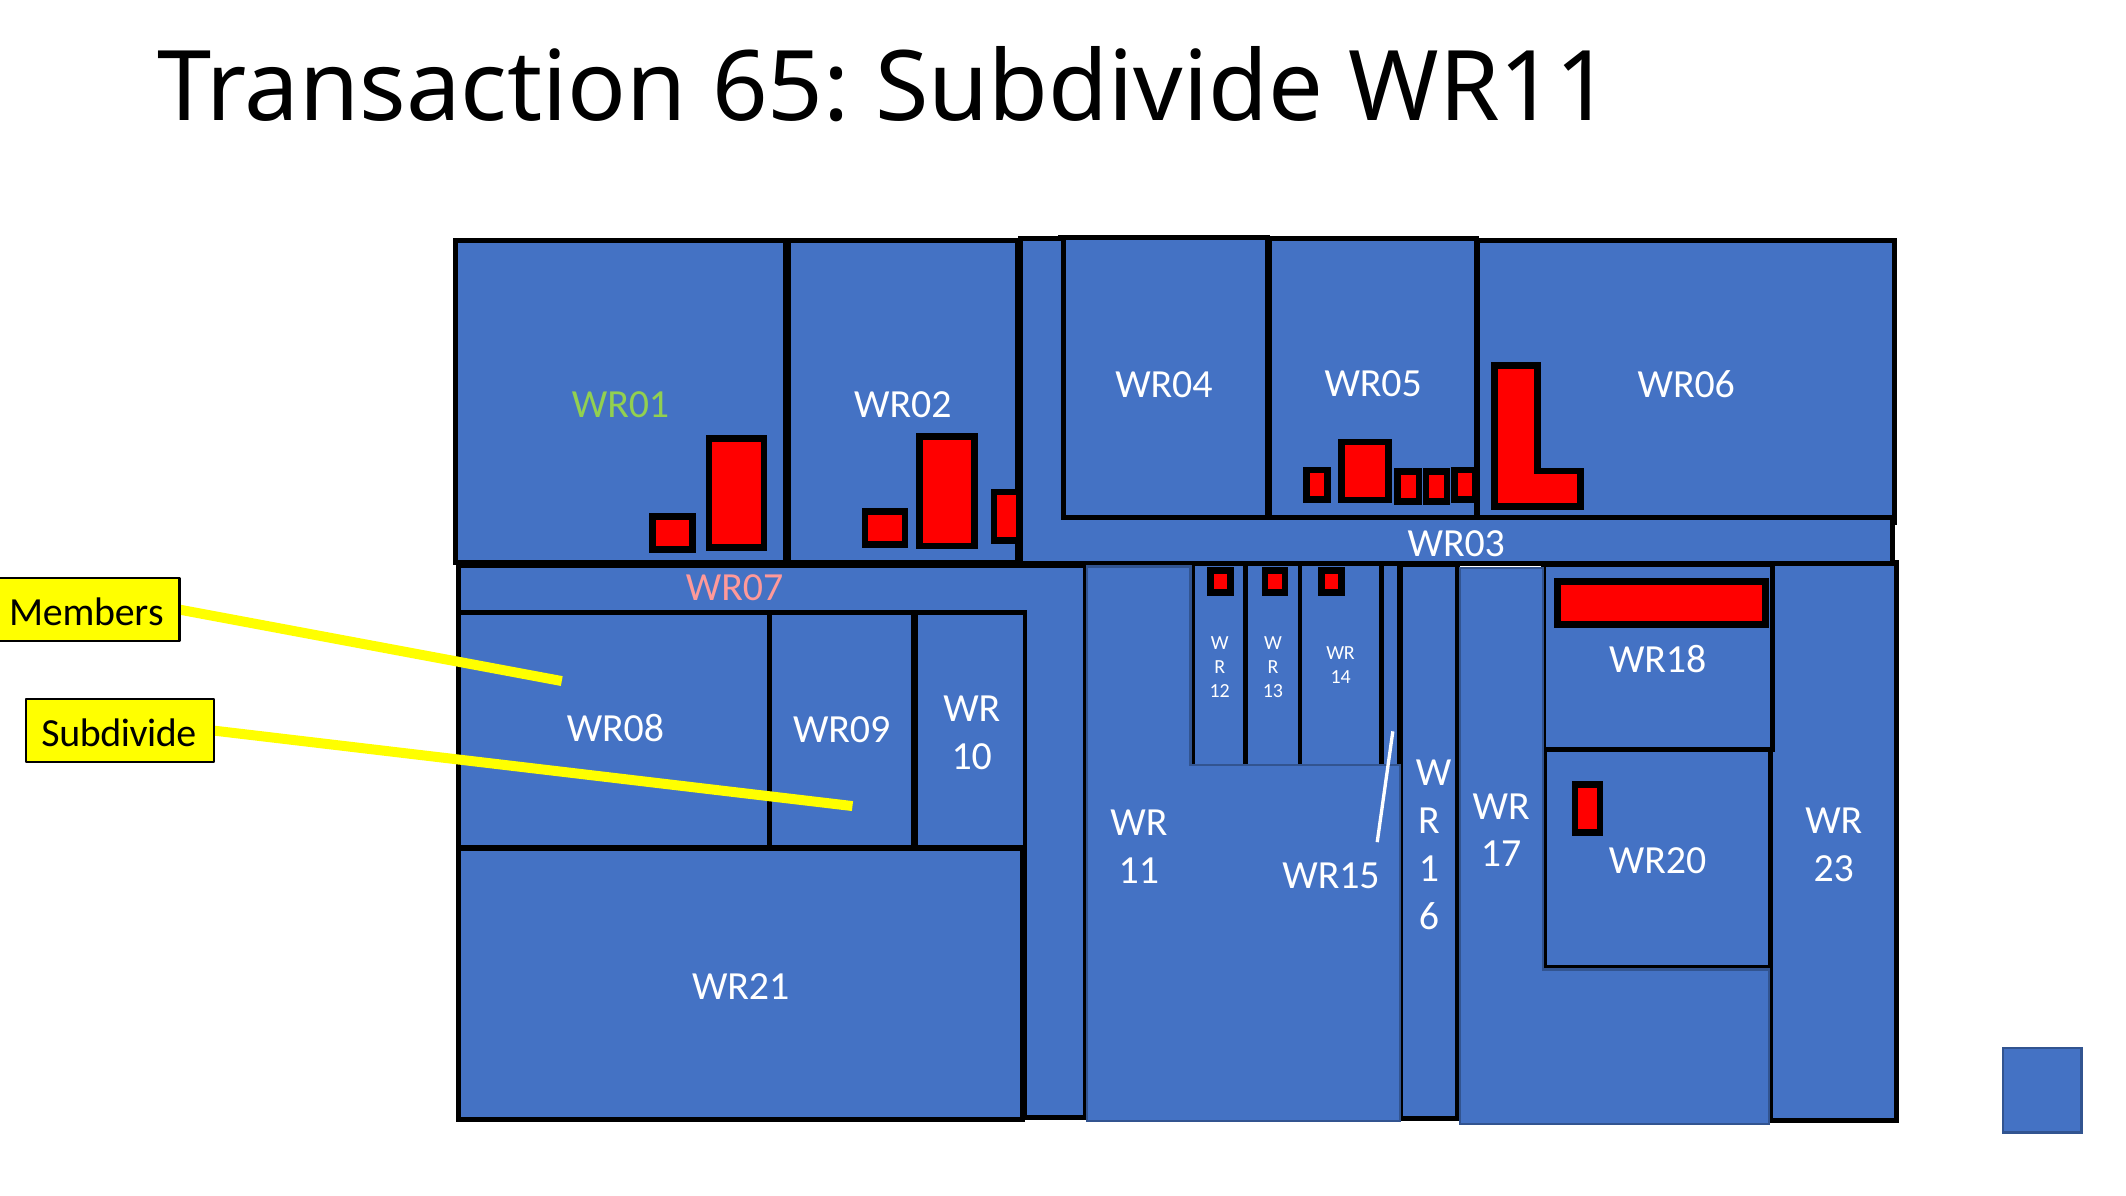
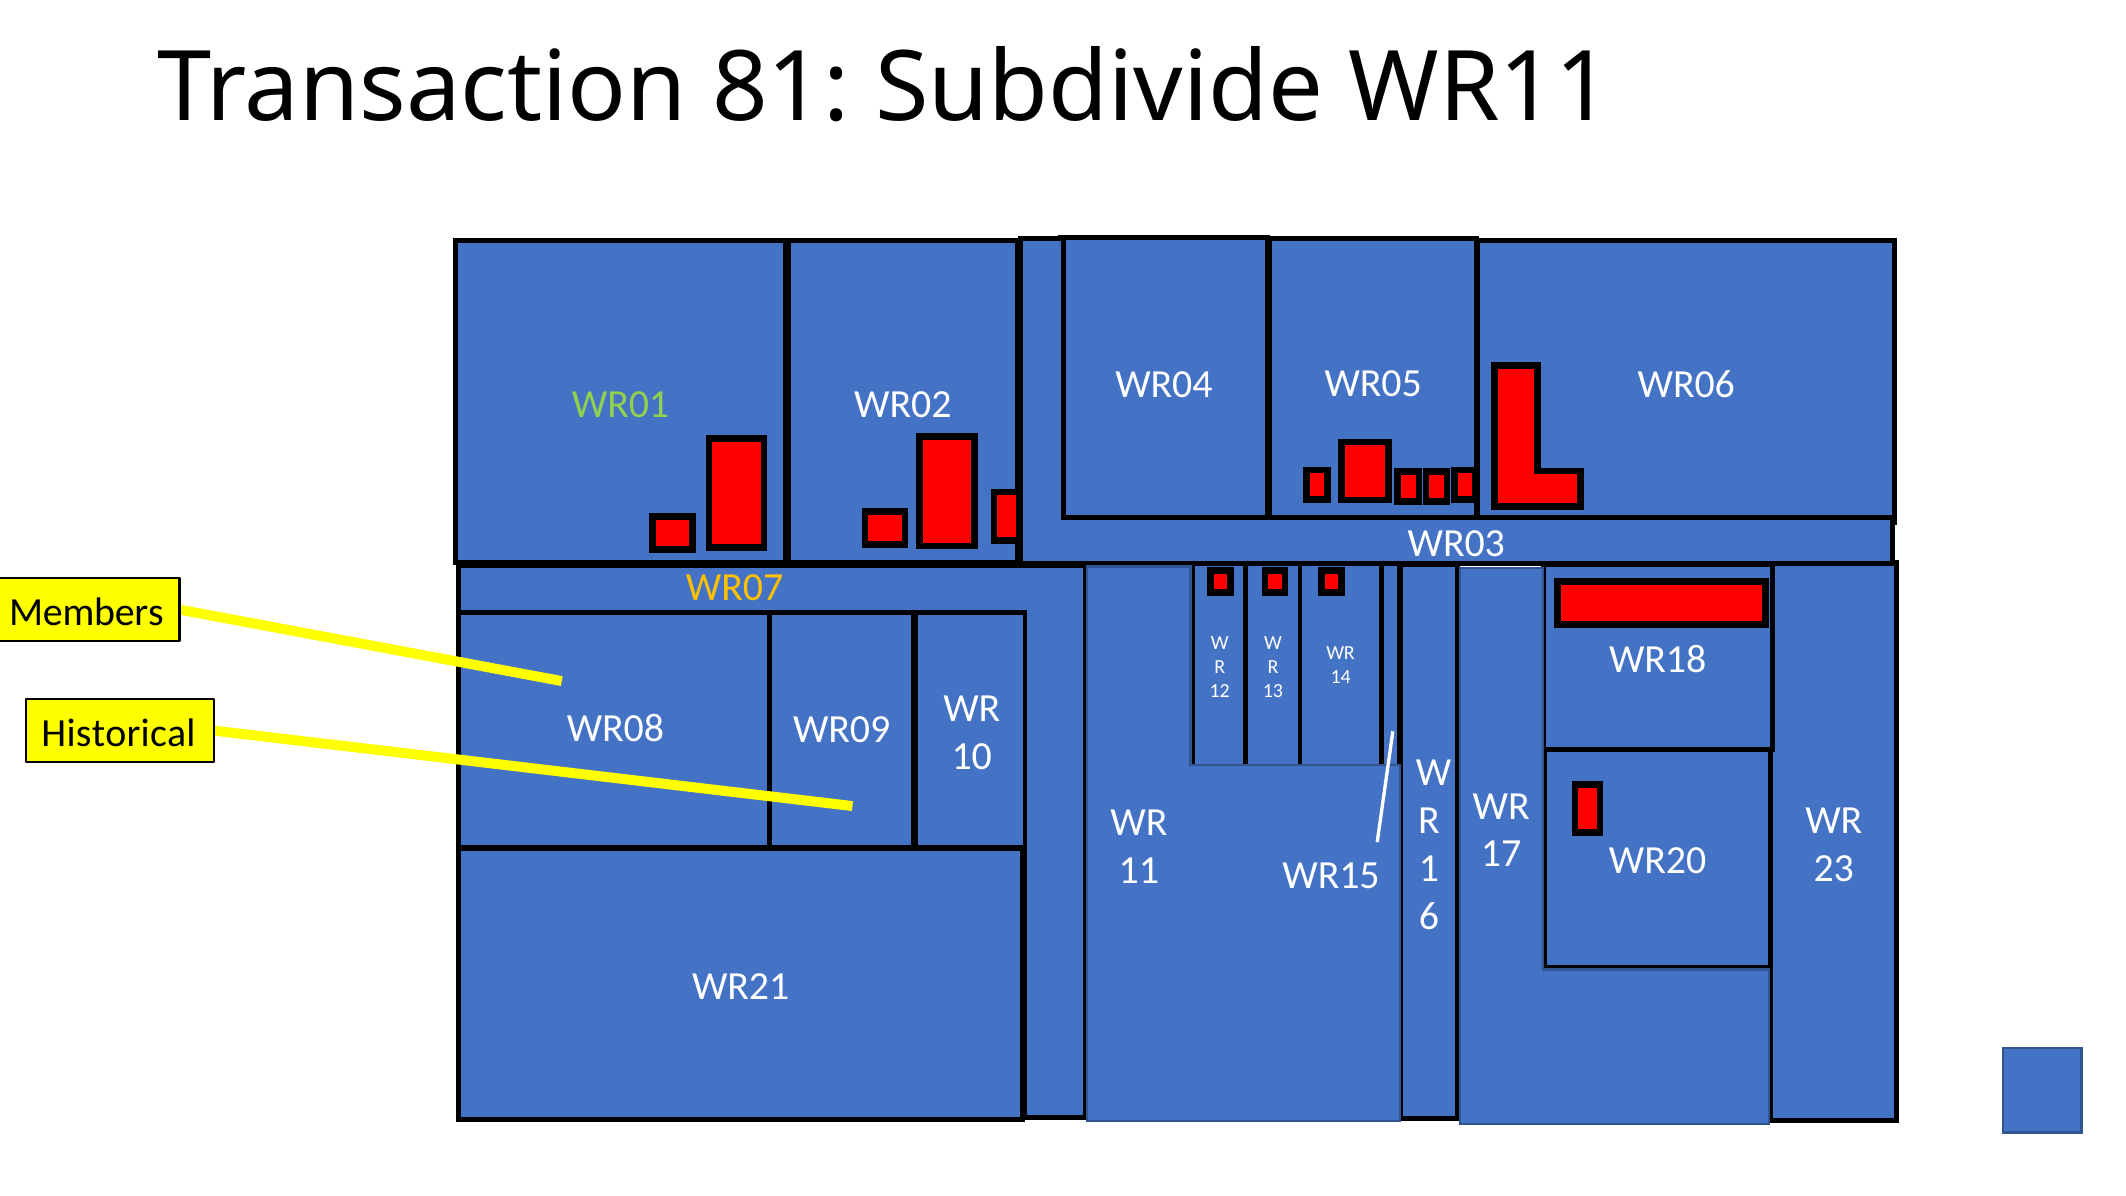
65: 65 -> 81 (781, 88)
WR07 colour: pink -> yellow (735, 587)
Subdivide: Subdivide -> Historical (119, 733)
